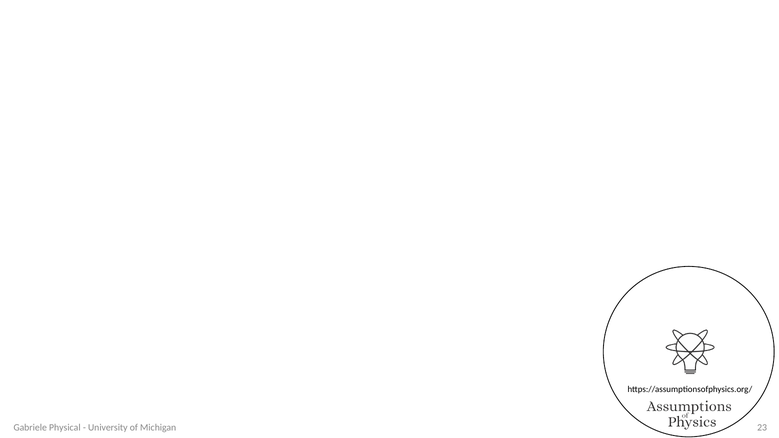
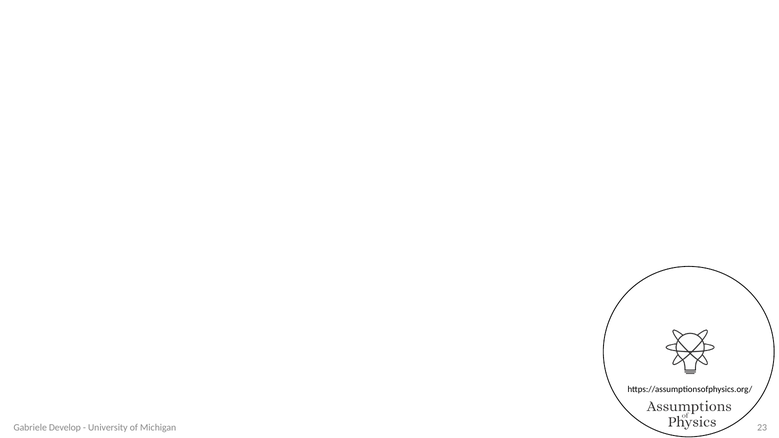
Physical: Physical -> Develop (65, 428)
